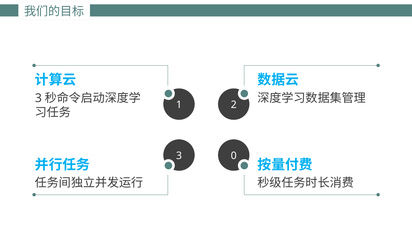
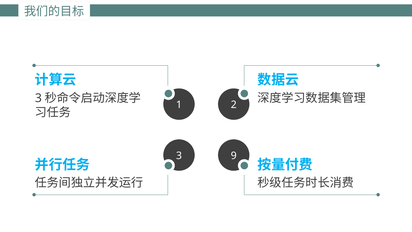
0: 0 -> 9 (234, 156)
